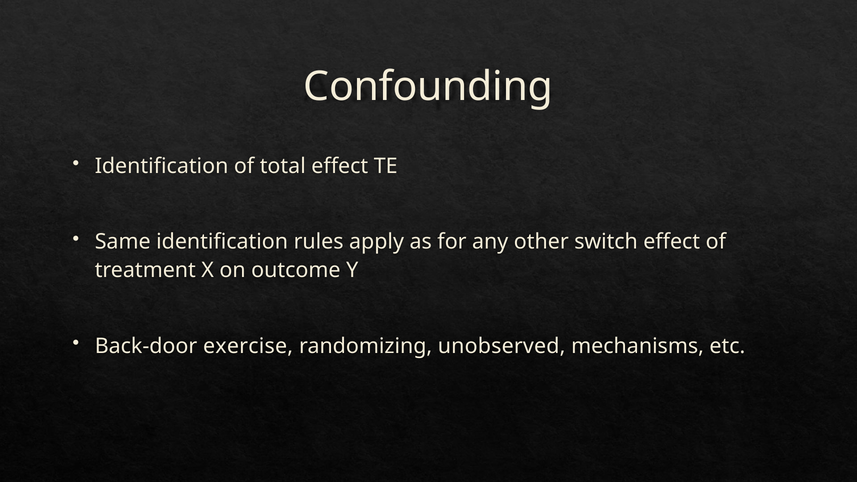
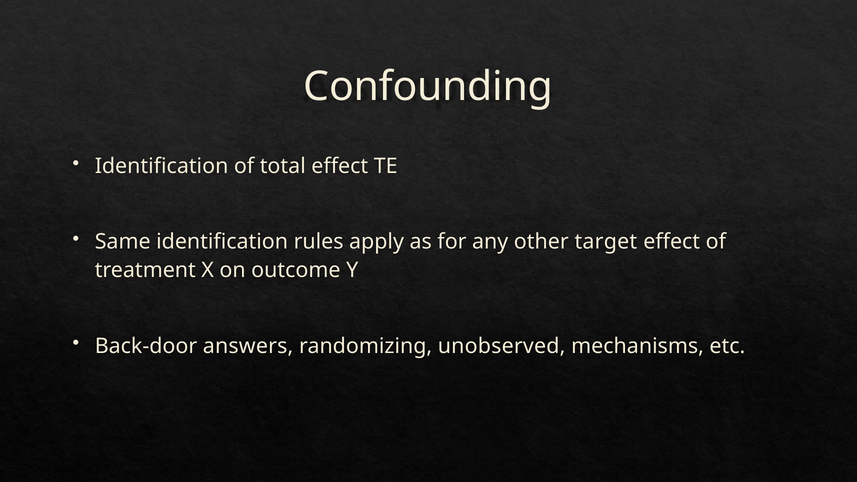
switch: switch -> target (606, 242)
exercise: exercise -> answers (248, 346)
